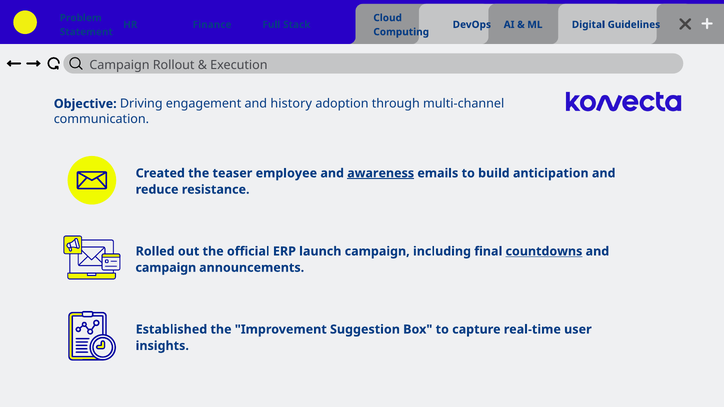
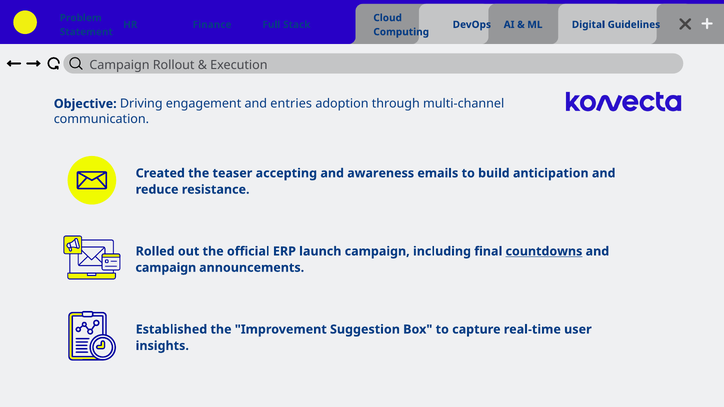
history: history -> entries (291, 104)
employee: employee -> accepting (286, 173)
awareness underline: present -> none (381, 173)
